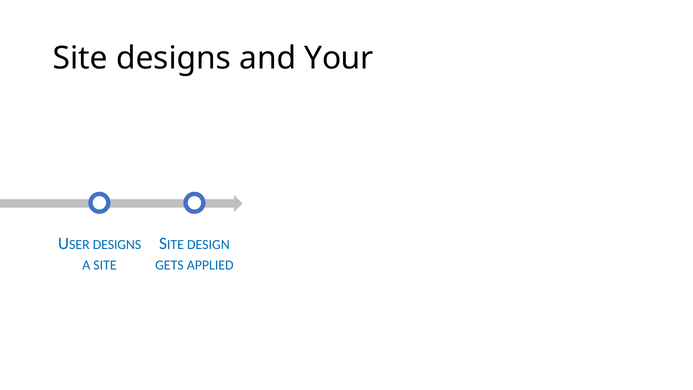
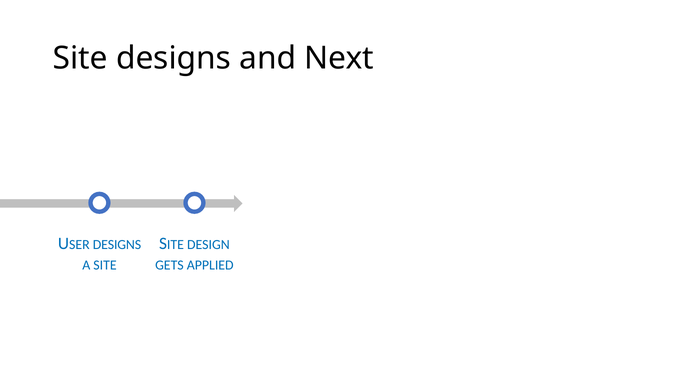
Your: Your -> Next (339, 58)
